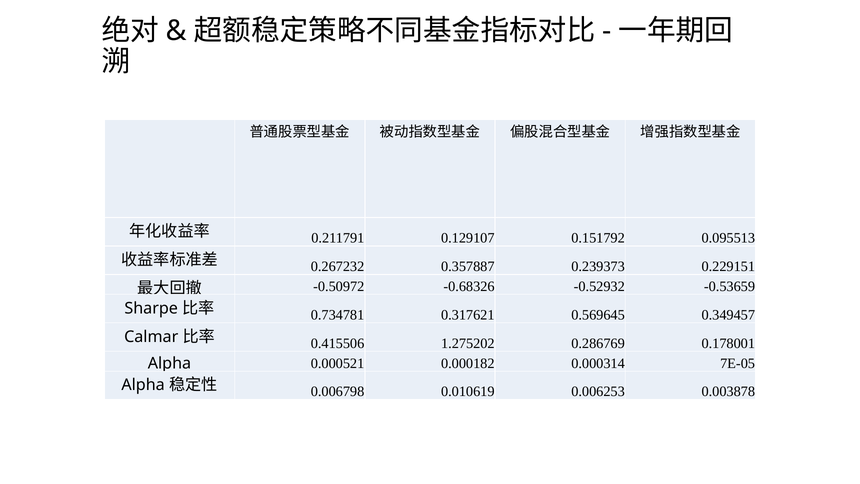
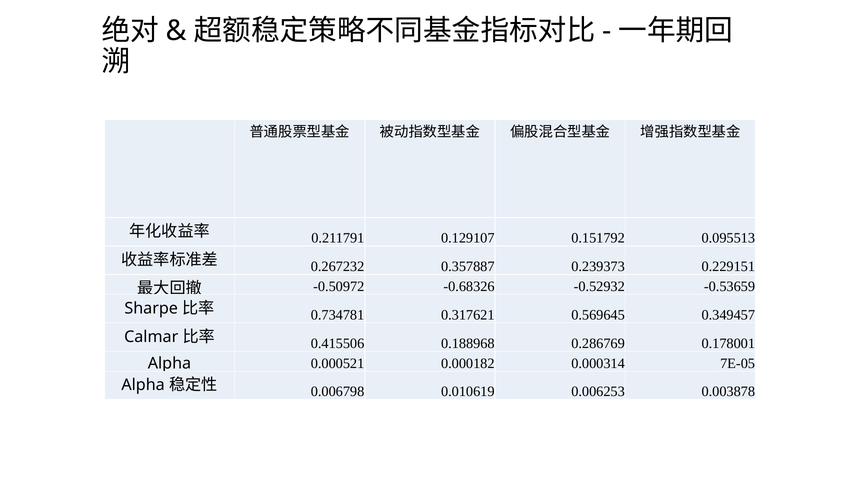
1.275202: 1.275202 -> 0.188968 (468, 343)
